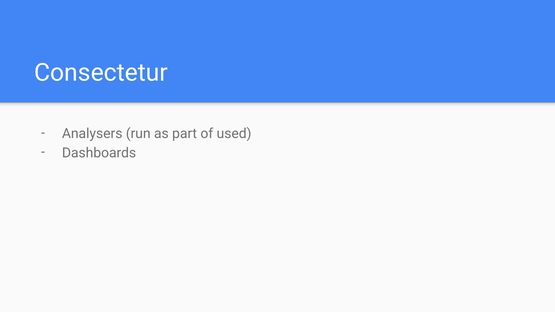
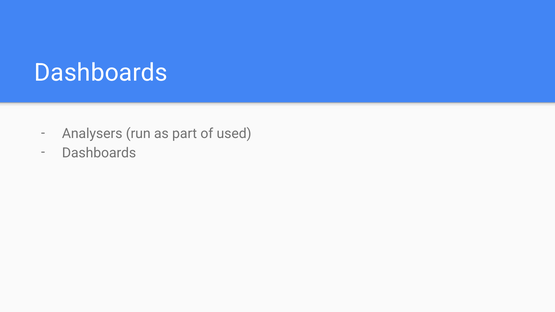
Consectetur: Consectetur -> Dashboards (101, 73)
